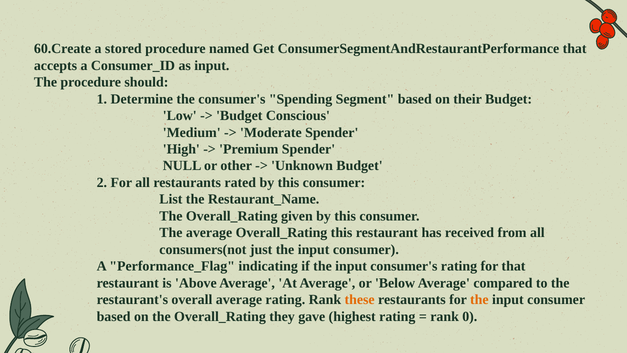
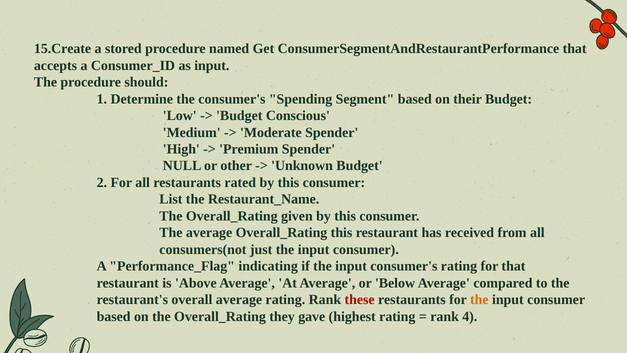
60.Create: 60.Create -> 15.Create (63, 49)
these colour: orange -> red (360, 299)
0: 0 -> 4 (470, 316)
